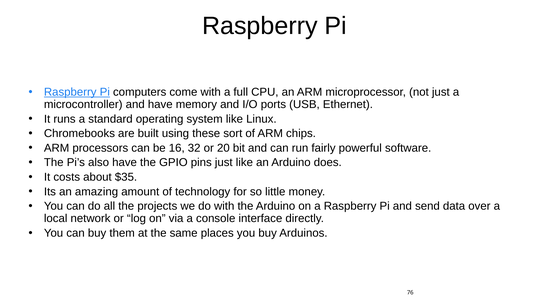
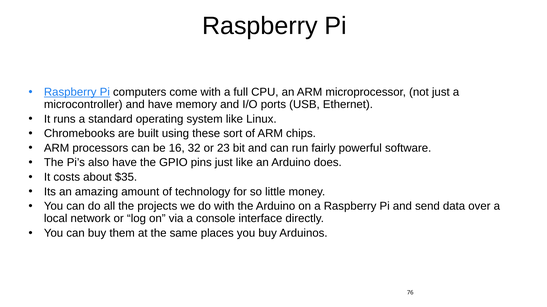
20: 20 -> 23 (223, 148)
